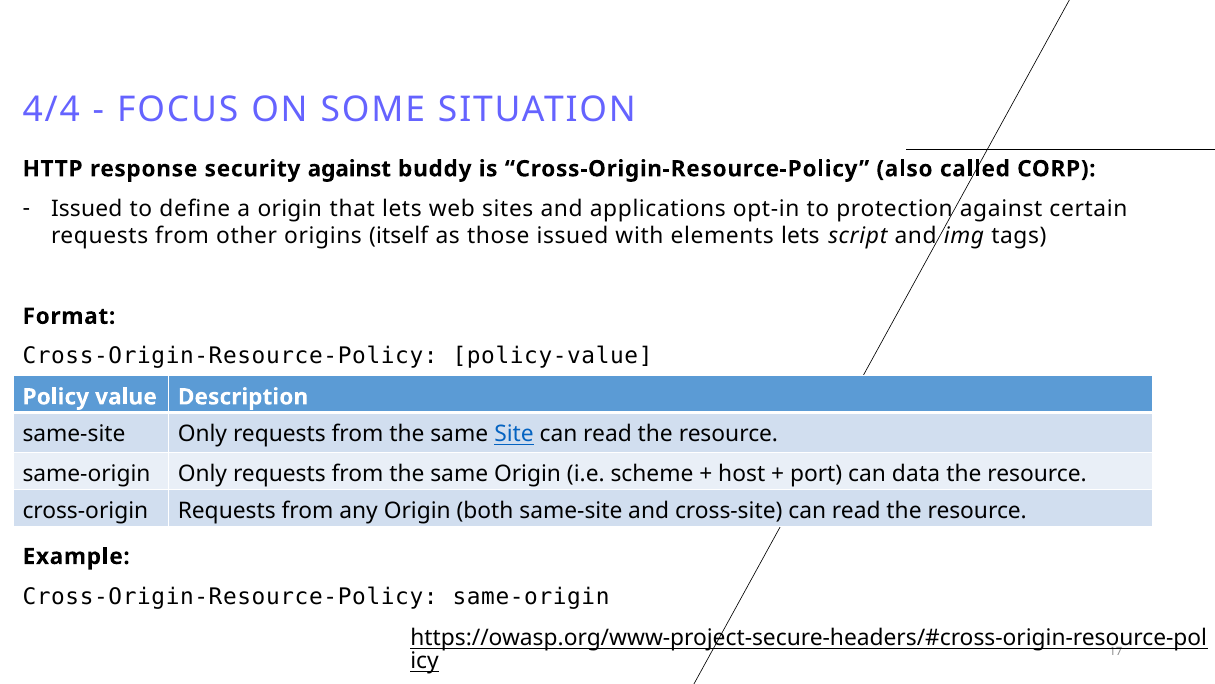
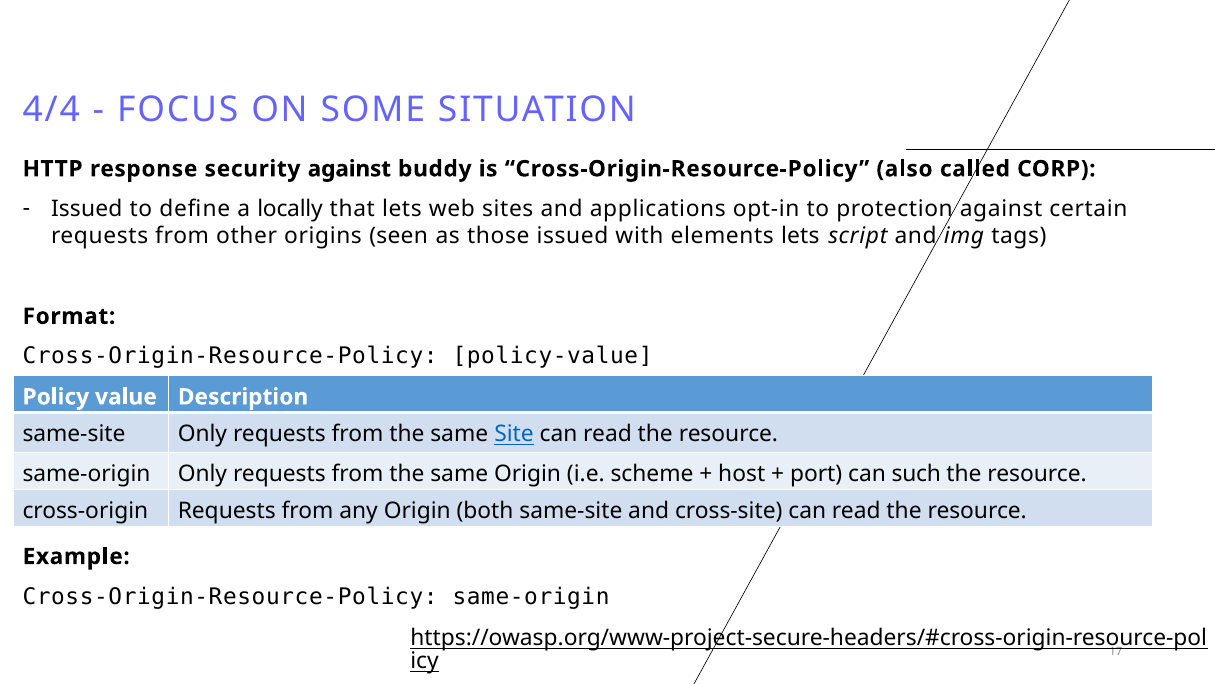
a origin: origin -> locally (290, 209)
itself: itself -> seen (399, 236)
data: data -> such (916, 474)
